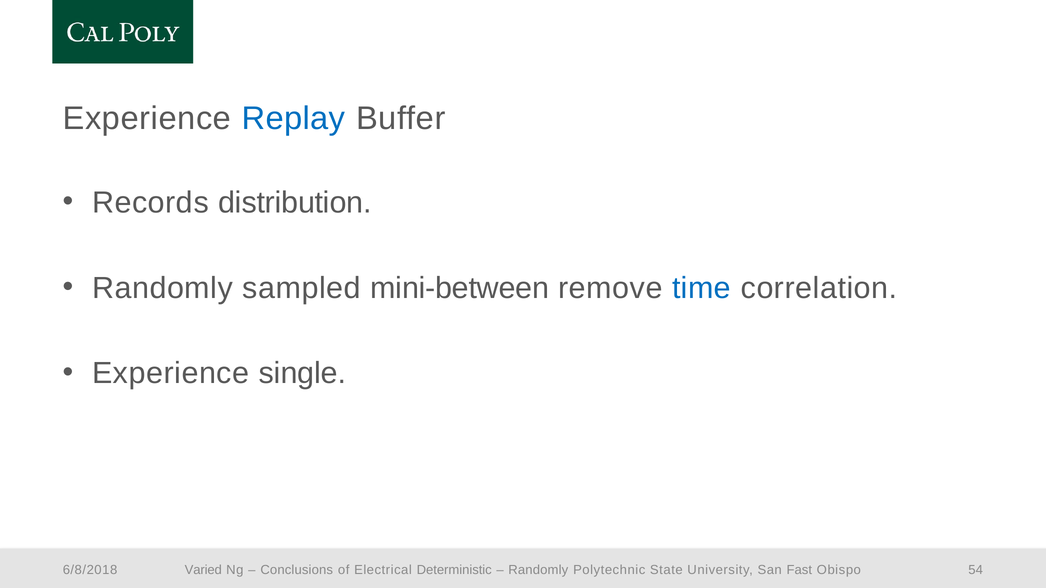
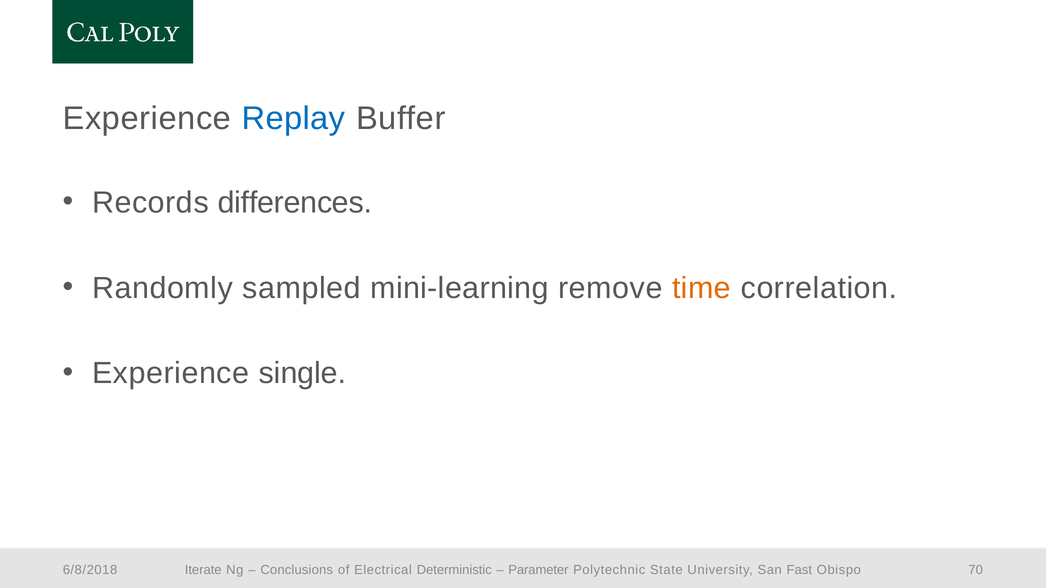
distribution: distribution -> differences (295, 203)
mini-between: mini-between -> mini-learning (459, 288)
time colour: blue -> orange (701, 288)
Varied: Varied -> Iterate (203, 570)
Randomly: Randomly -> Parameter (538, 570)
54: 54 -> 70 (976, 570)
